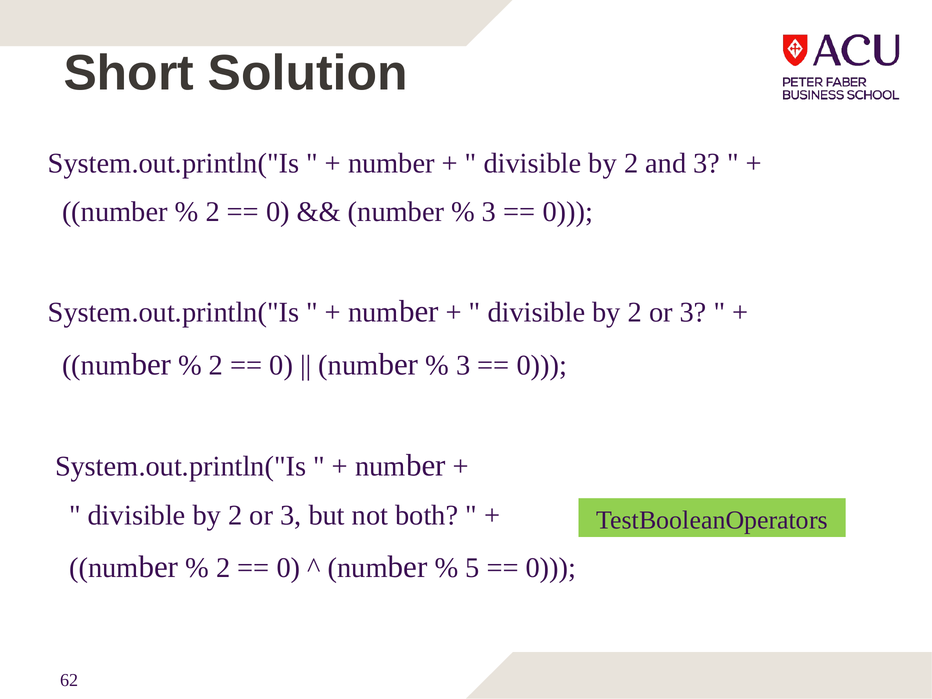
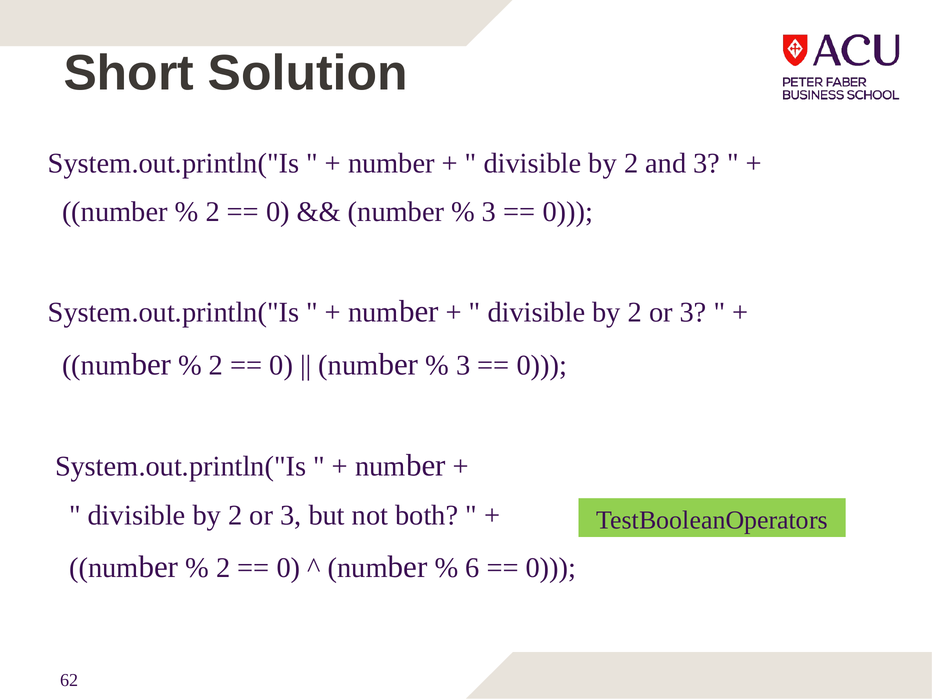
5: 5 -> 6 (472, 568)
